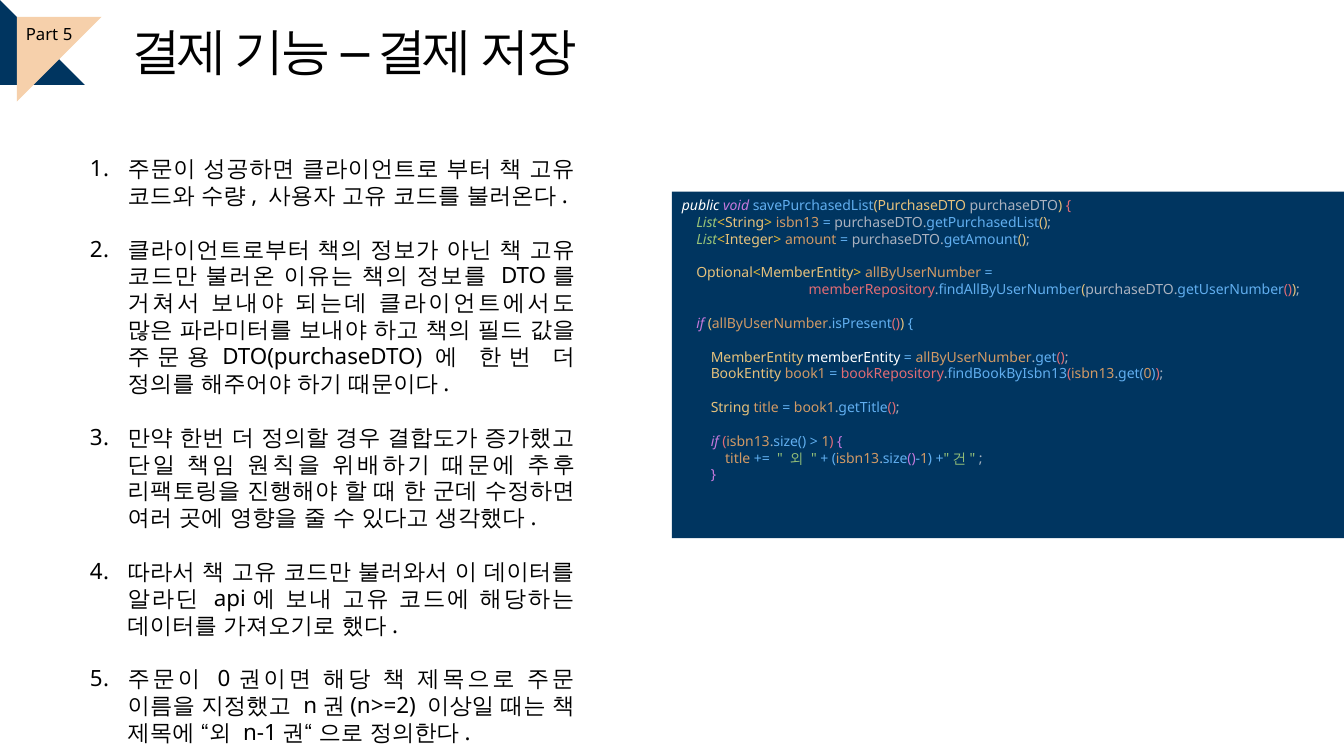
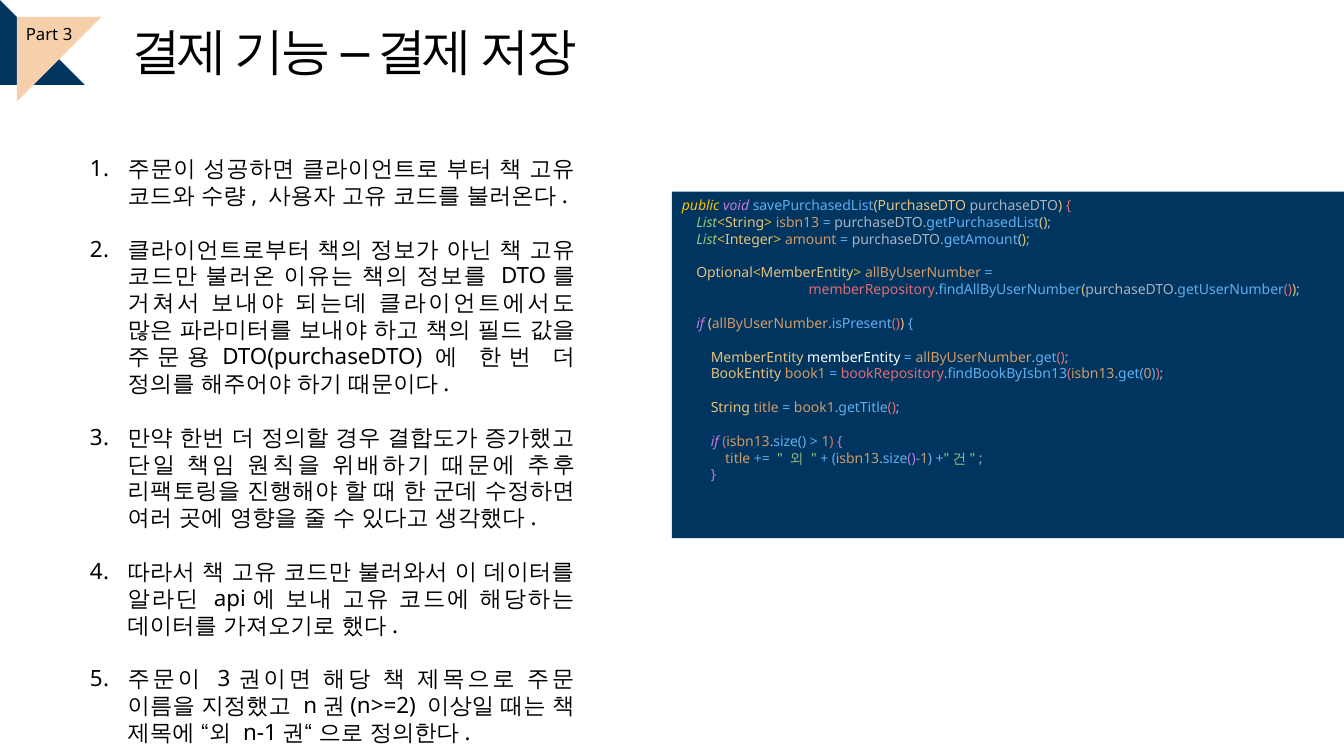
Part 5: 5 -> 3 (68, 35)
public colour: white -> yellow (701, 206)
0: 0 -> 3 (224, 680)
